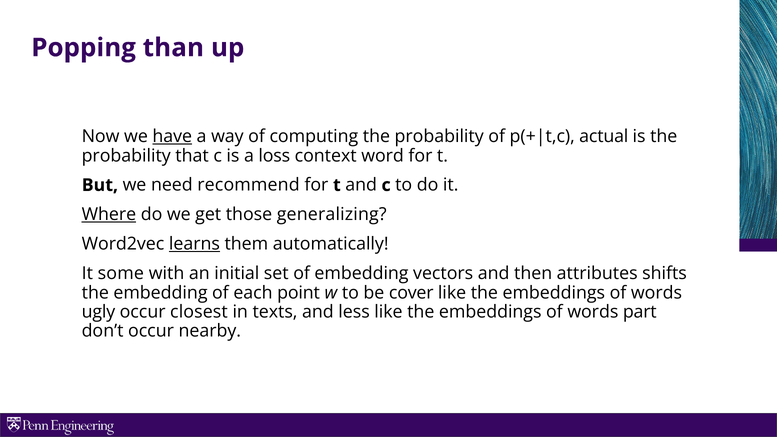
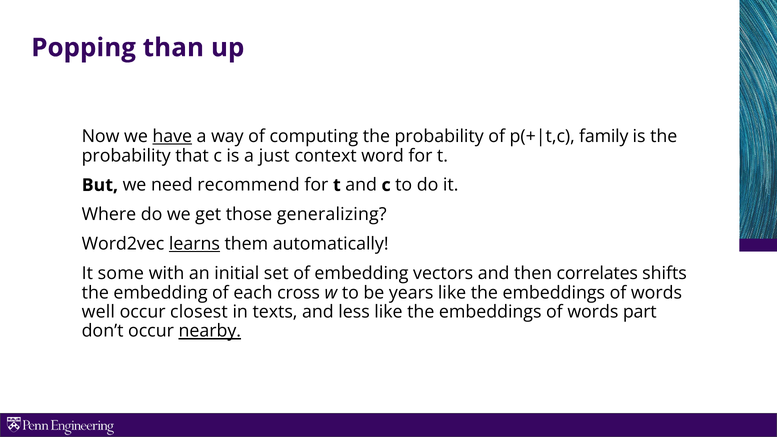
actual: actual -> family (604, 136)
loss: loss -> just (274, 156)
Where underline: present -> none (109, 215)
attributes: attributes -> correlates (597, 273)
point: point -> cross (299, 293)
cover: cover -> years (411, 293)
ugly: ugly -> well (98, 312)
nearby underline: none -> present (210, 331)
